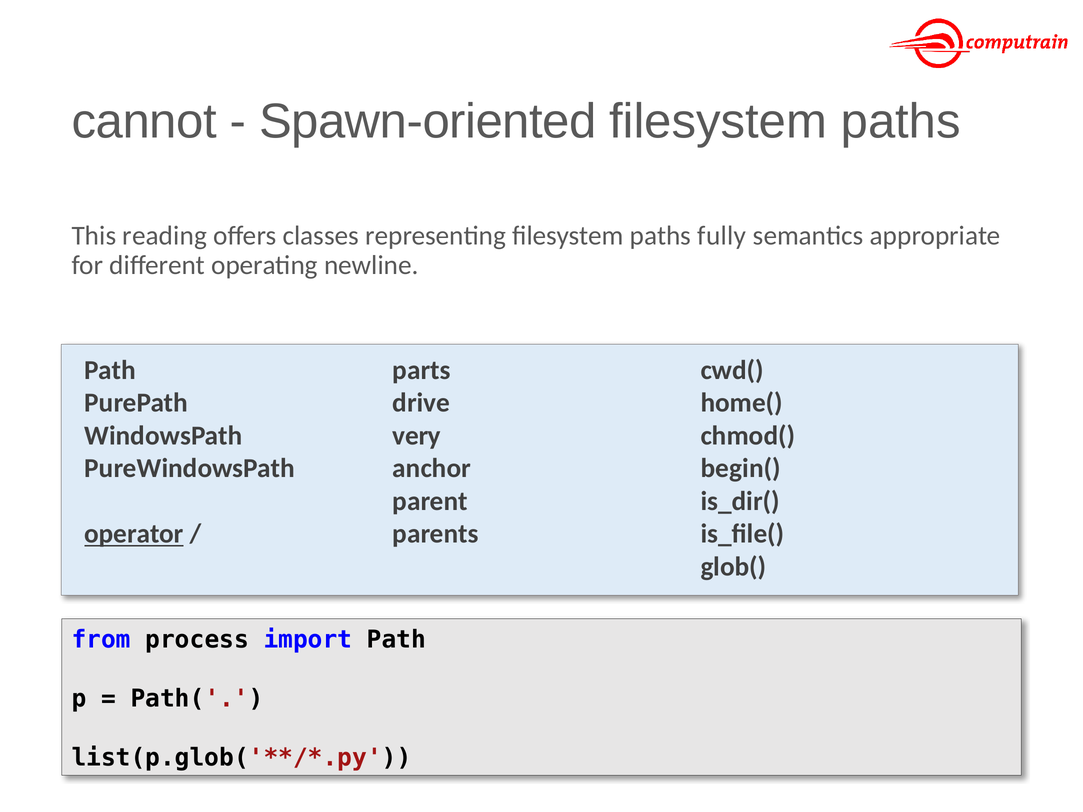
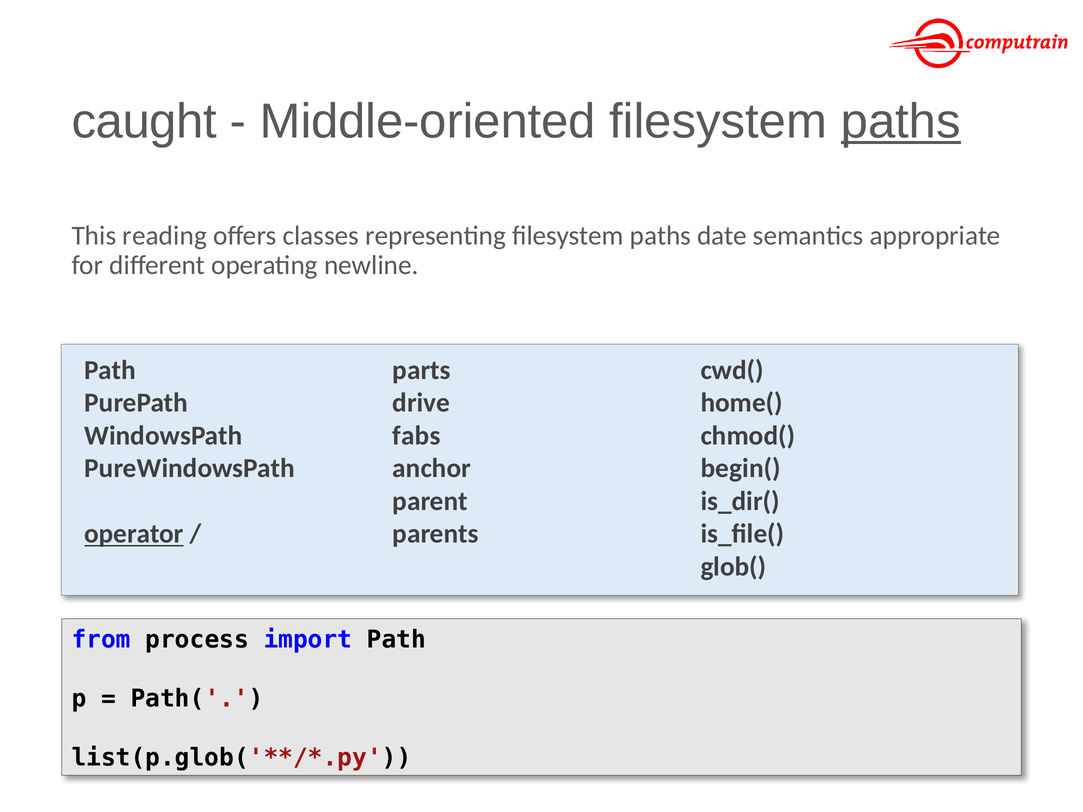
cannot: cannot -> caught (144, 121)
Spawn-oriented: Spawn-oriented -> Middle-oriented (428, 121)
paths underline: none -> present (901, 121)
fully: fully -> date (722, 236)
very: very -> fabs (416, 436)
